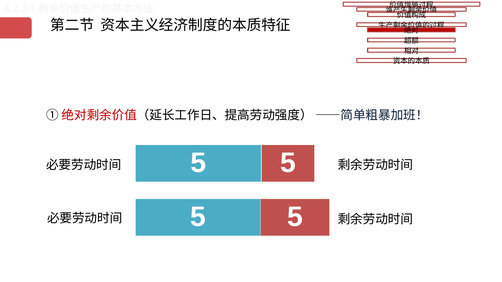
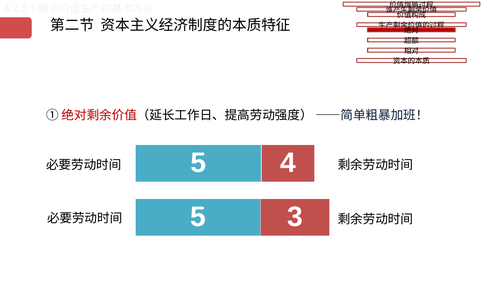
5: 5 -> 4 (288, 163)
5: 5 -> 3 (295, 217)
